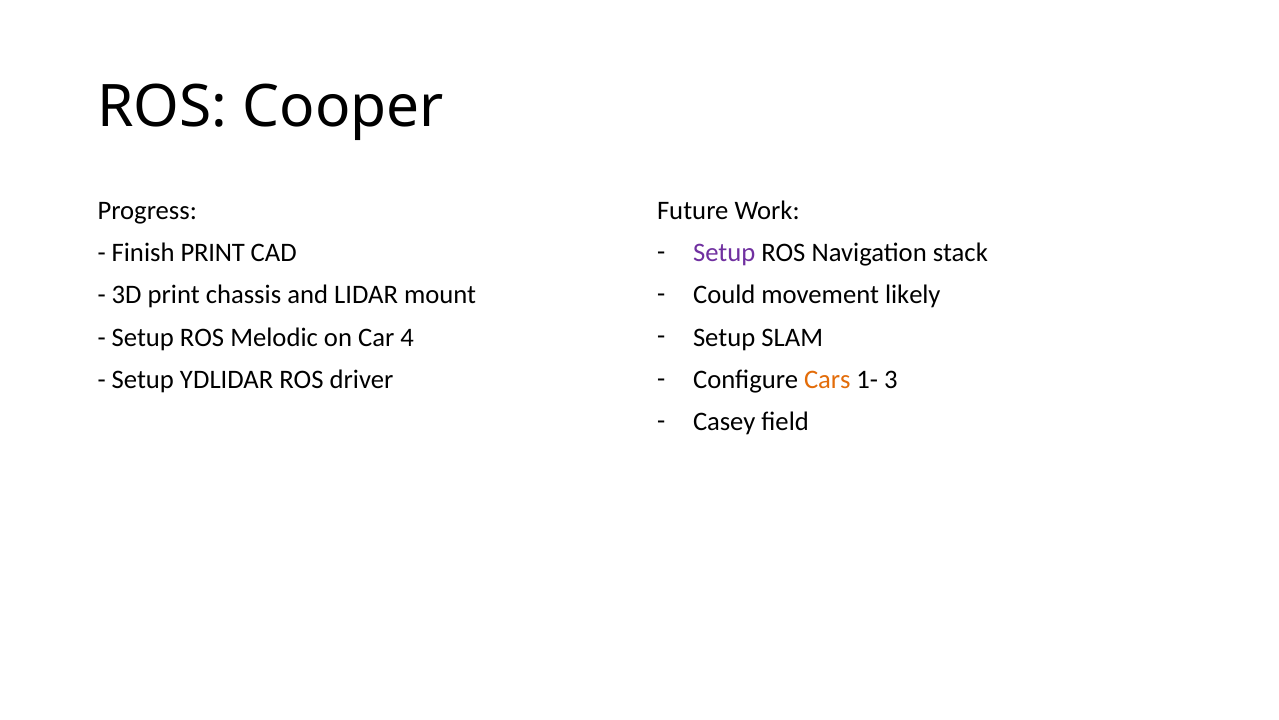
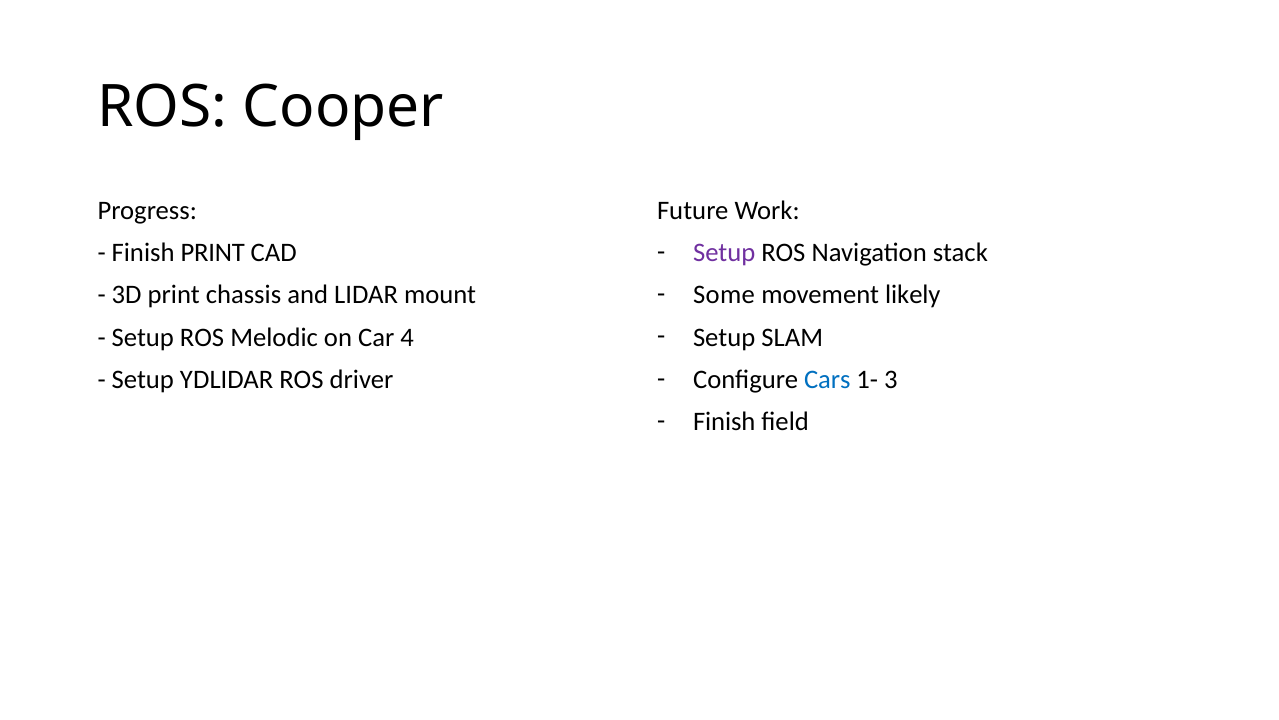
Could: Could -> Some (724, 295)
Cars colour: orange -> blue (827, 379)
Casey: Casey -> Finish (724, 421)
